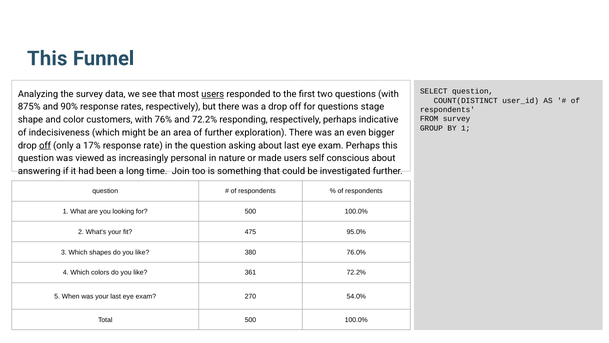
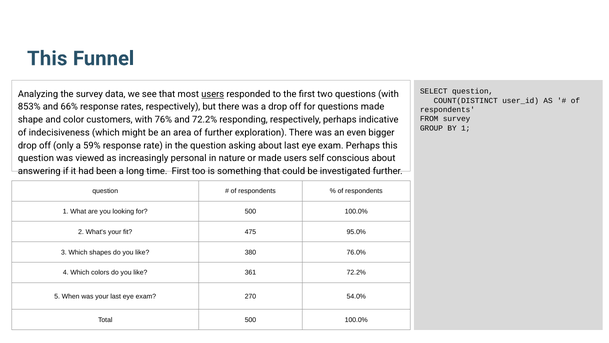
875%: 875% -> 853% (29, 107)
90%: 90% -> 66% (69, 107)
questions stage: stage -> made (373, 107)
off underline: present -> none (45, 145)
17%: 17% -> 59% (92, 145)
time Join: Join -> First (181, 171)
